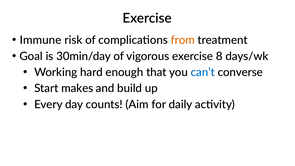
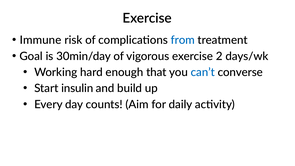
from colour: orange -> blue (183, 40)
8: 8 -> 2 (219, 56)
makes: makes -> insulin (77, 88)
